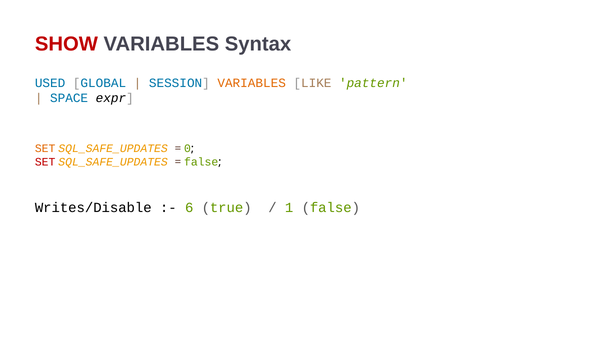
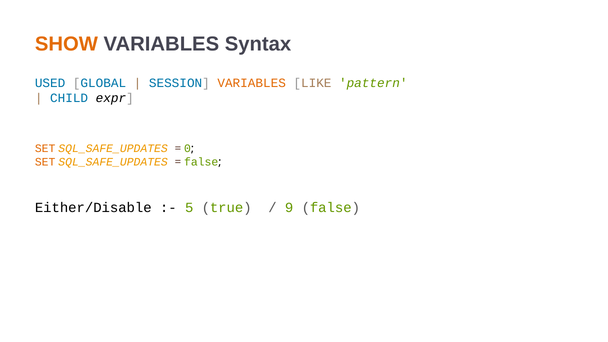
SHOW colour: red -> orange (66, 44)
SPACE: SPACE -> CHILD (69, 98)
SET colour: red -> orange (45, 162)
Writes/Disable: Writes/Disable -> Either/Disable (93, 208)
6: 6 -> 5 (189, 208)
1: 1 -> 9 (289, 208)
